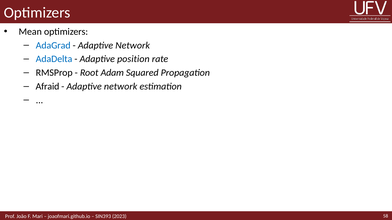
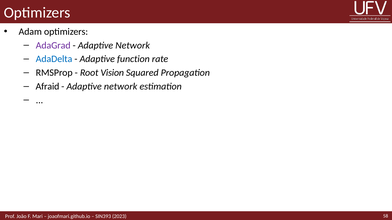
Mean: Mean -> Adam (30, 32)
AdaGrad colour: blue -> purple (53, 45)
position: position -> function (133, 59)
Adam: Adam -> Vision (112, 73)
